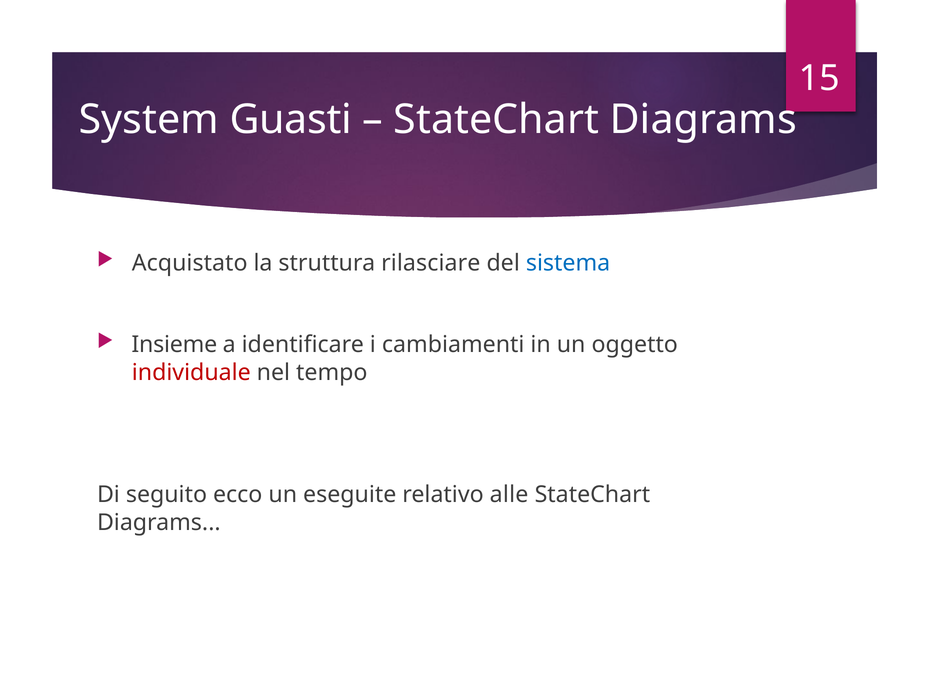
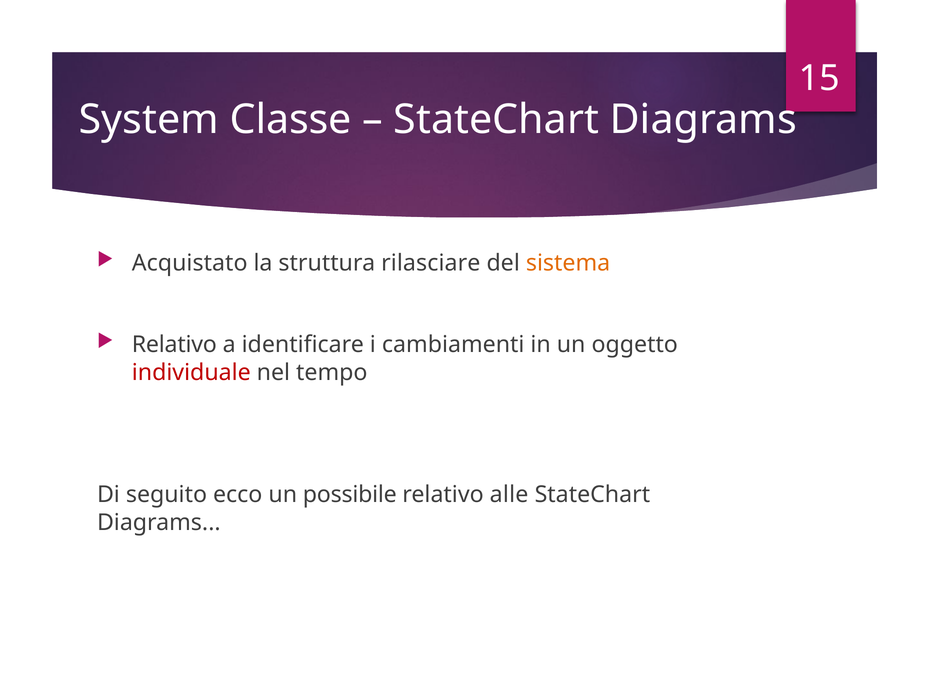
Guasti: Guasti -> Classe (291, 119)
sistema colour: blue -> orange (568, 263)
Insieme: Insieme -> Relativo (174, 345)
eseguite: eseguite -> possibile (350, 495)
